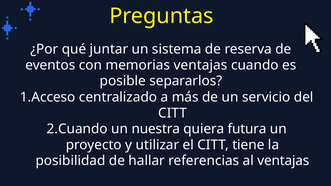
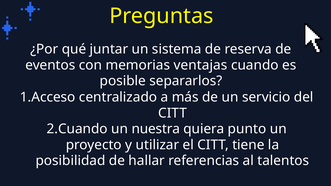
futura: futura -> punto (247, 129)
al ventajas: ventajas -> talentos (283, 161)
